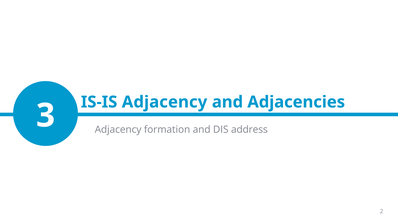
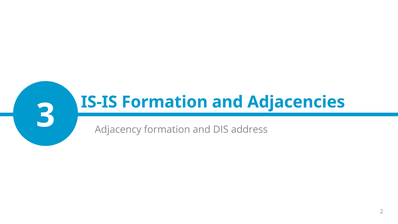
IS-IS Adjacency: Adjacency -> Formation (165, 102)
